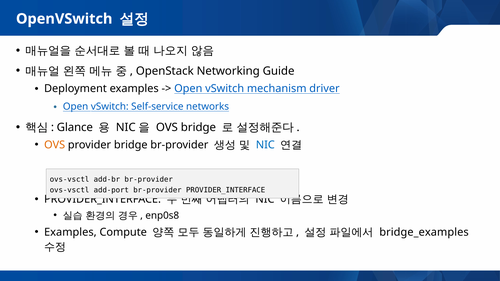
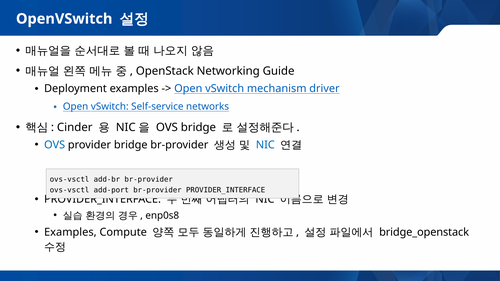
Glance: Glance -> Cinder (75, 128)
OVS colour: orange -> blue (55, 145)
bridge_examples: bridge_examples -> bridge_openstack (424, 232)
